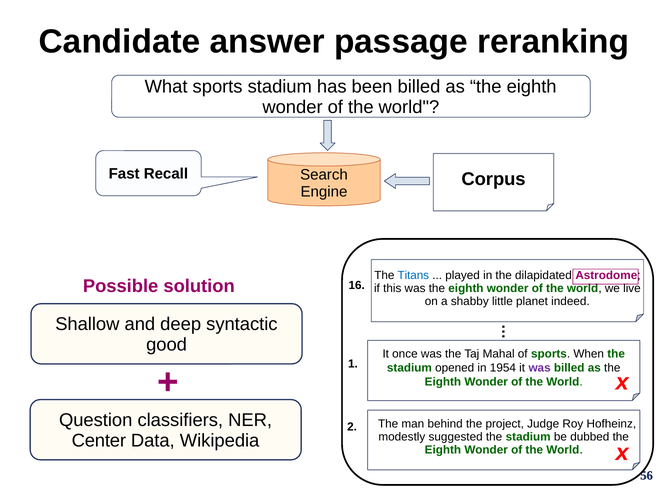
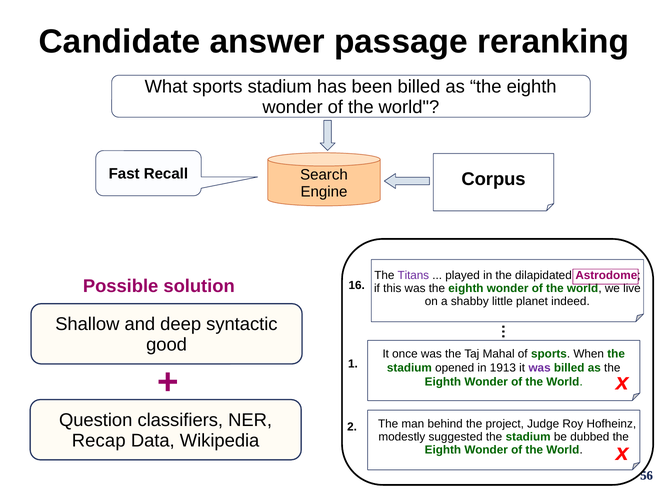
Titans colour: blue -> purple (413, 275)
1954: 1954 -> 1913 (503, 368)
Center: Center -> Recap (99, 441)
